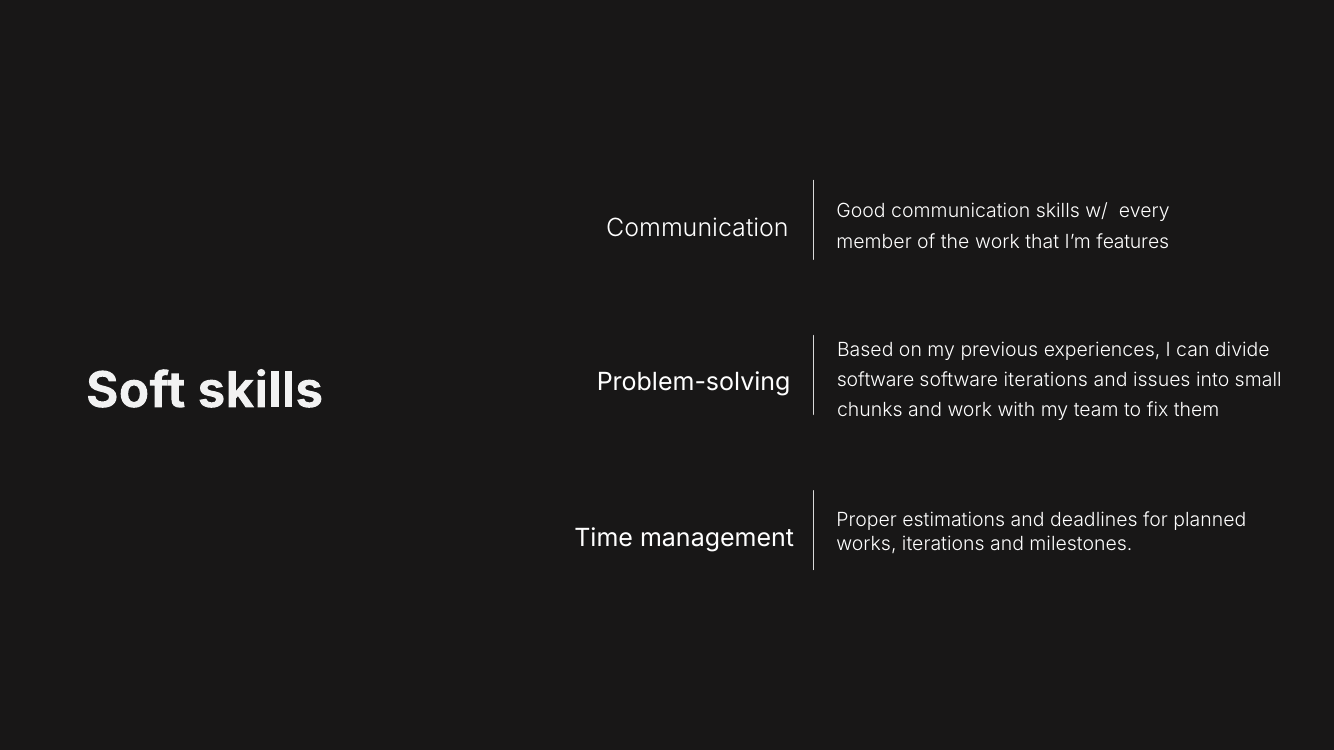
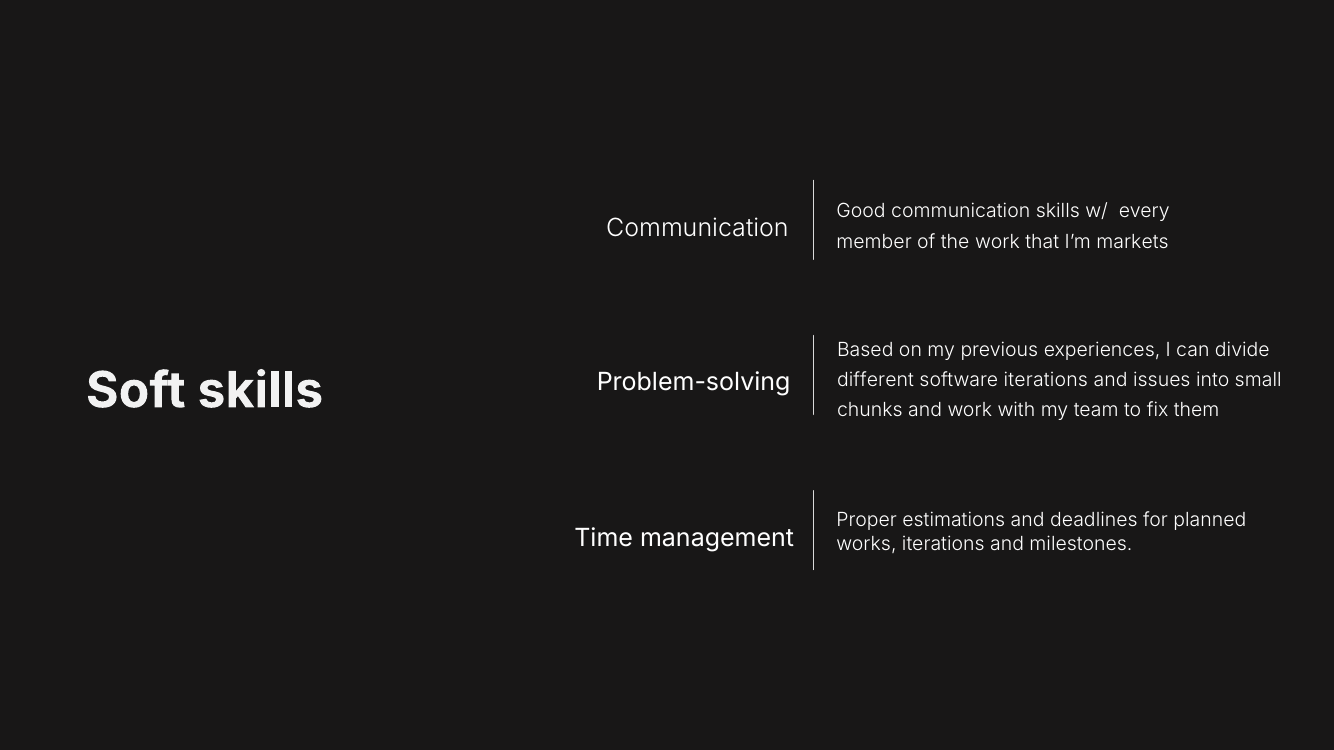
features: features -> markets (1133, 242)
software: software -> different (875, 380)
